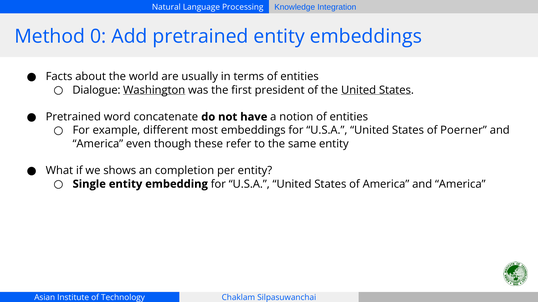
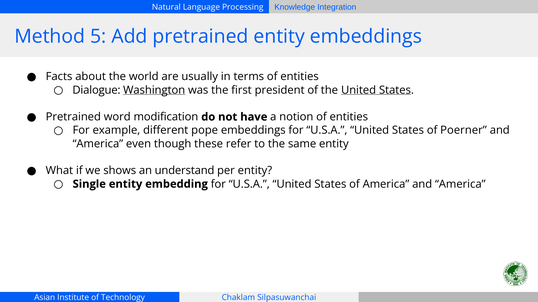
0: 0 -> 5 (98, 37)
concatenate: concatenate -> modification (166, 117)
most: most -> pope (205, 131)
completion: completion -> understand (185, 171)
